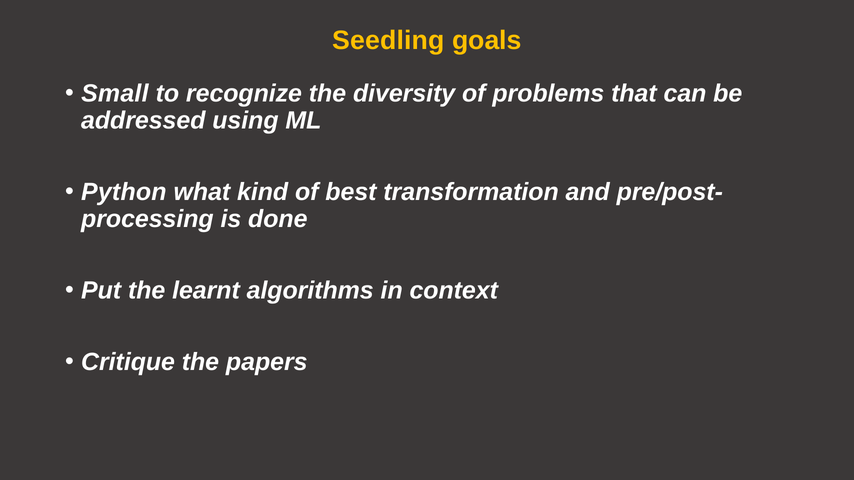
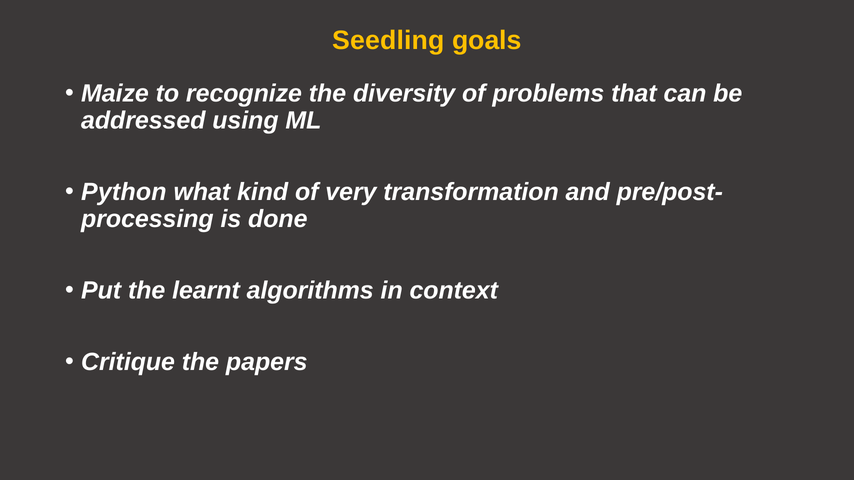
Small: Small -> Maize (115, 94)
best: best -> very (351, 192)
